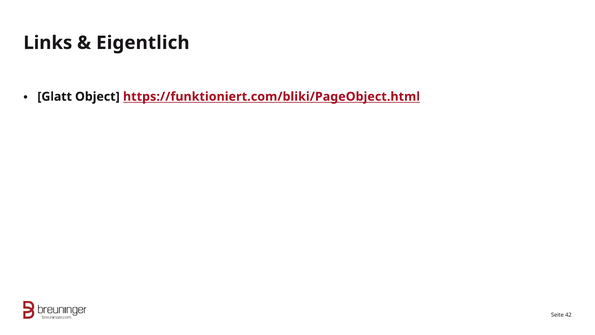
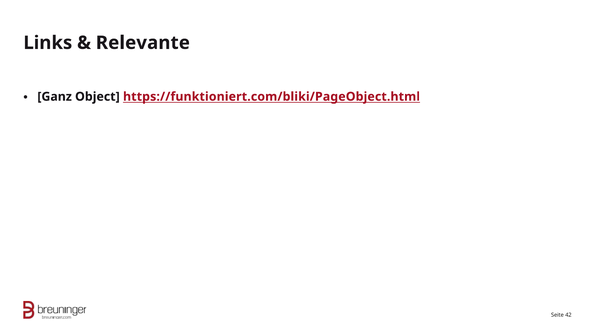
Eigentlich: Eigentlich -> Relevante (143, 43)
Glatt: Glatt -> Ganz (55, 97)
